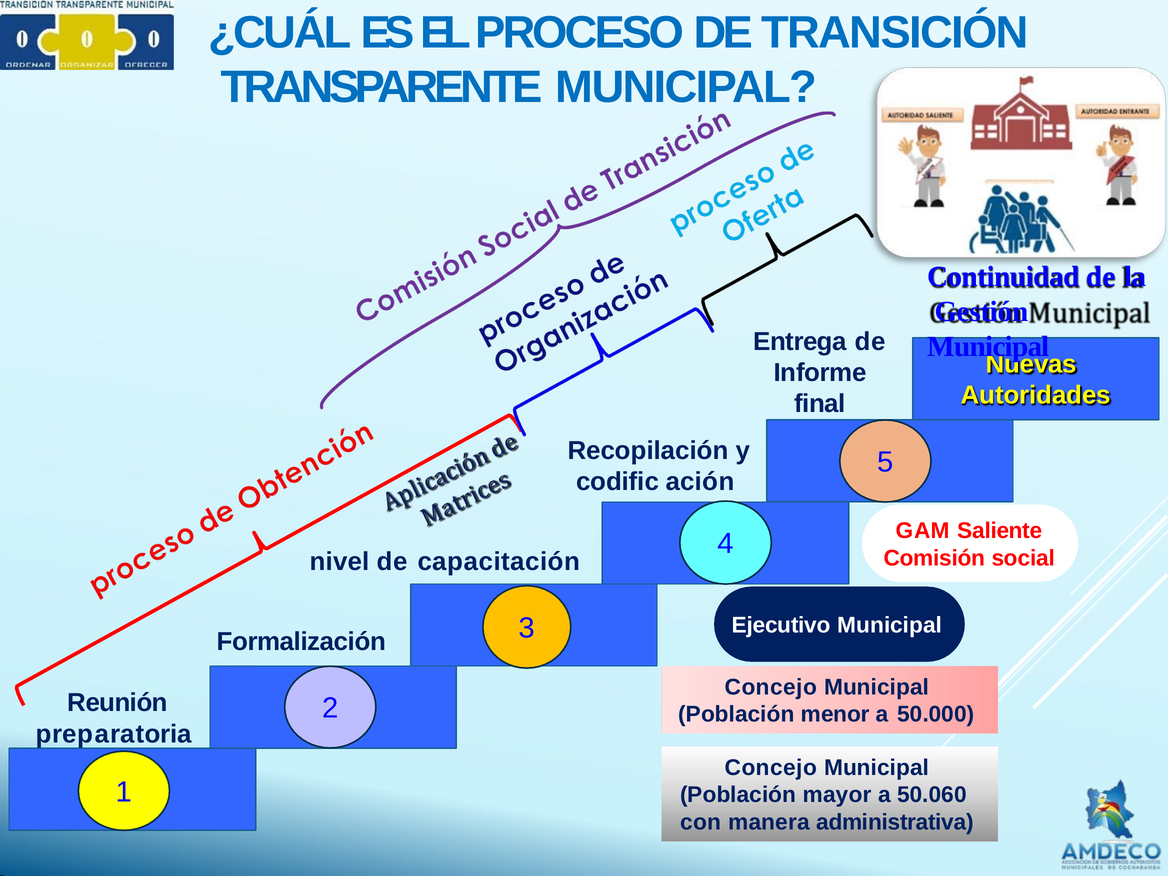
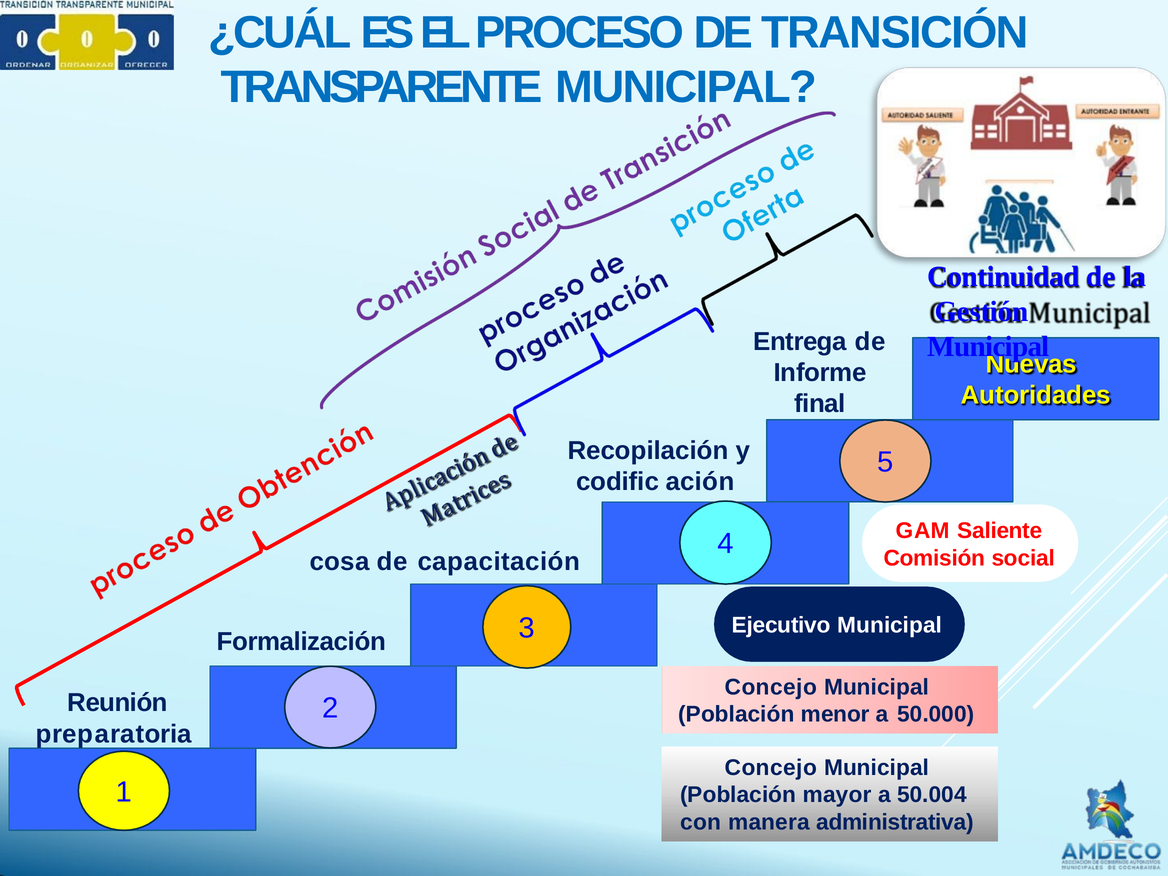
nivel: nivel -> cosa (340, 562)
50.060: 50.060 -> 50.004 (932, 795)
